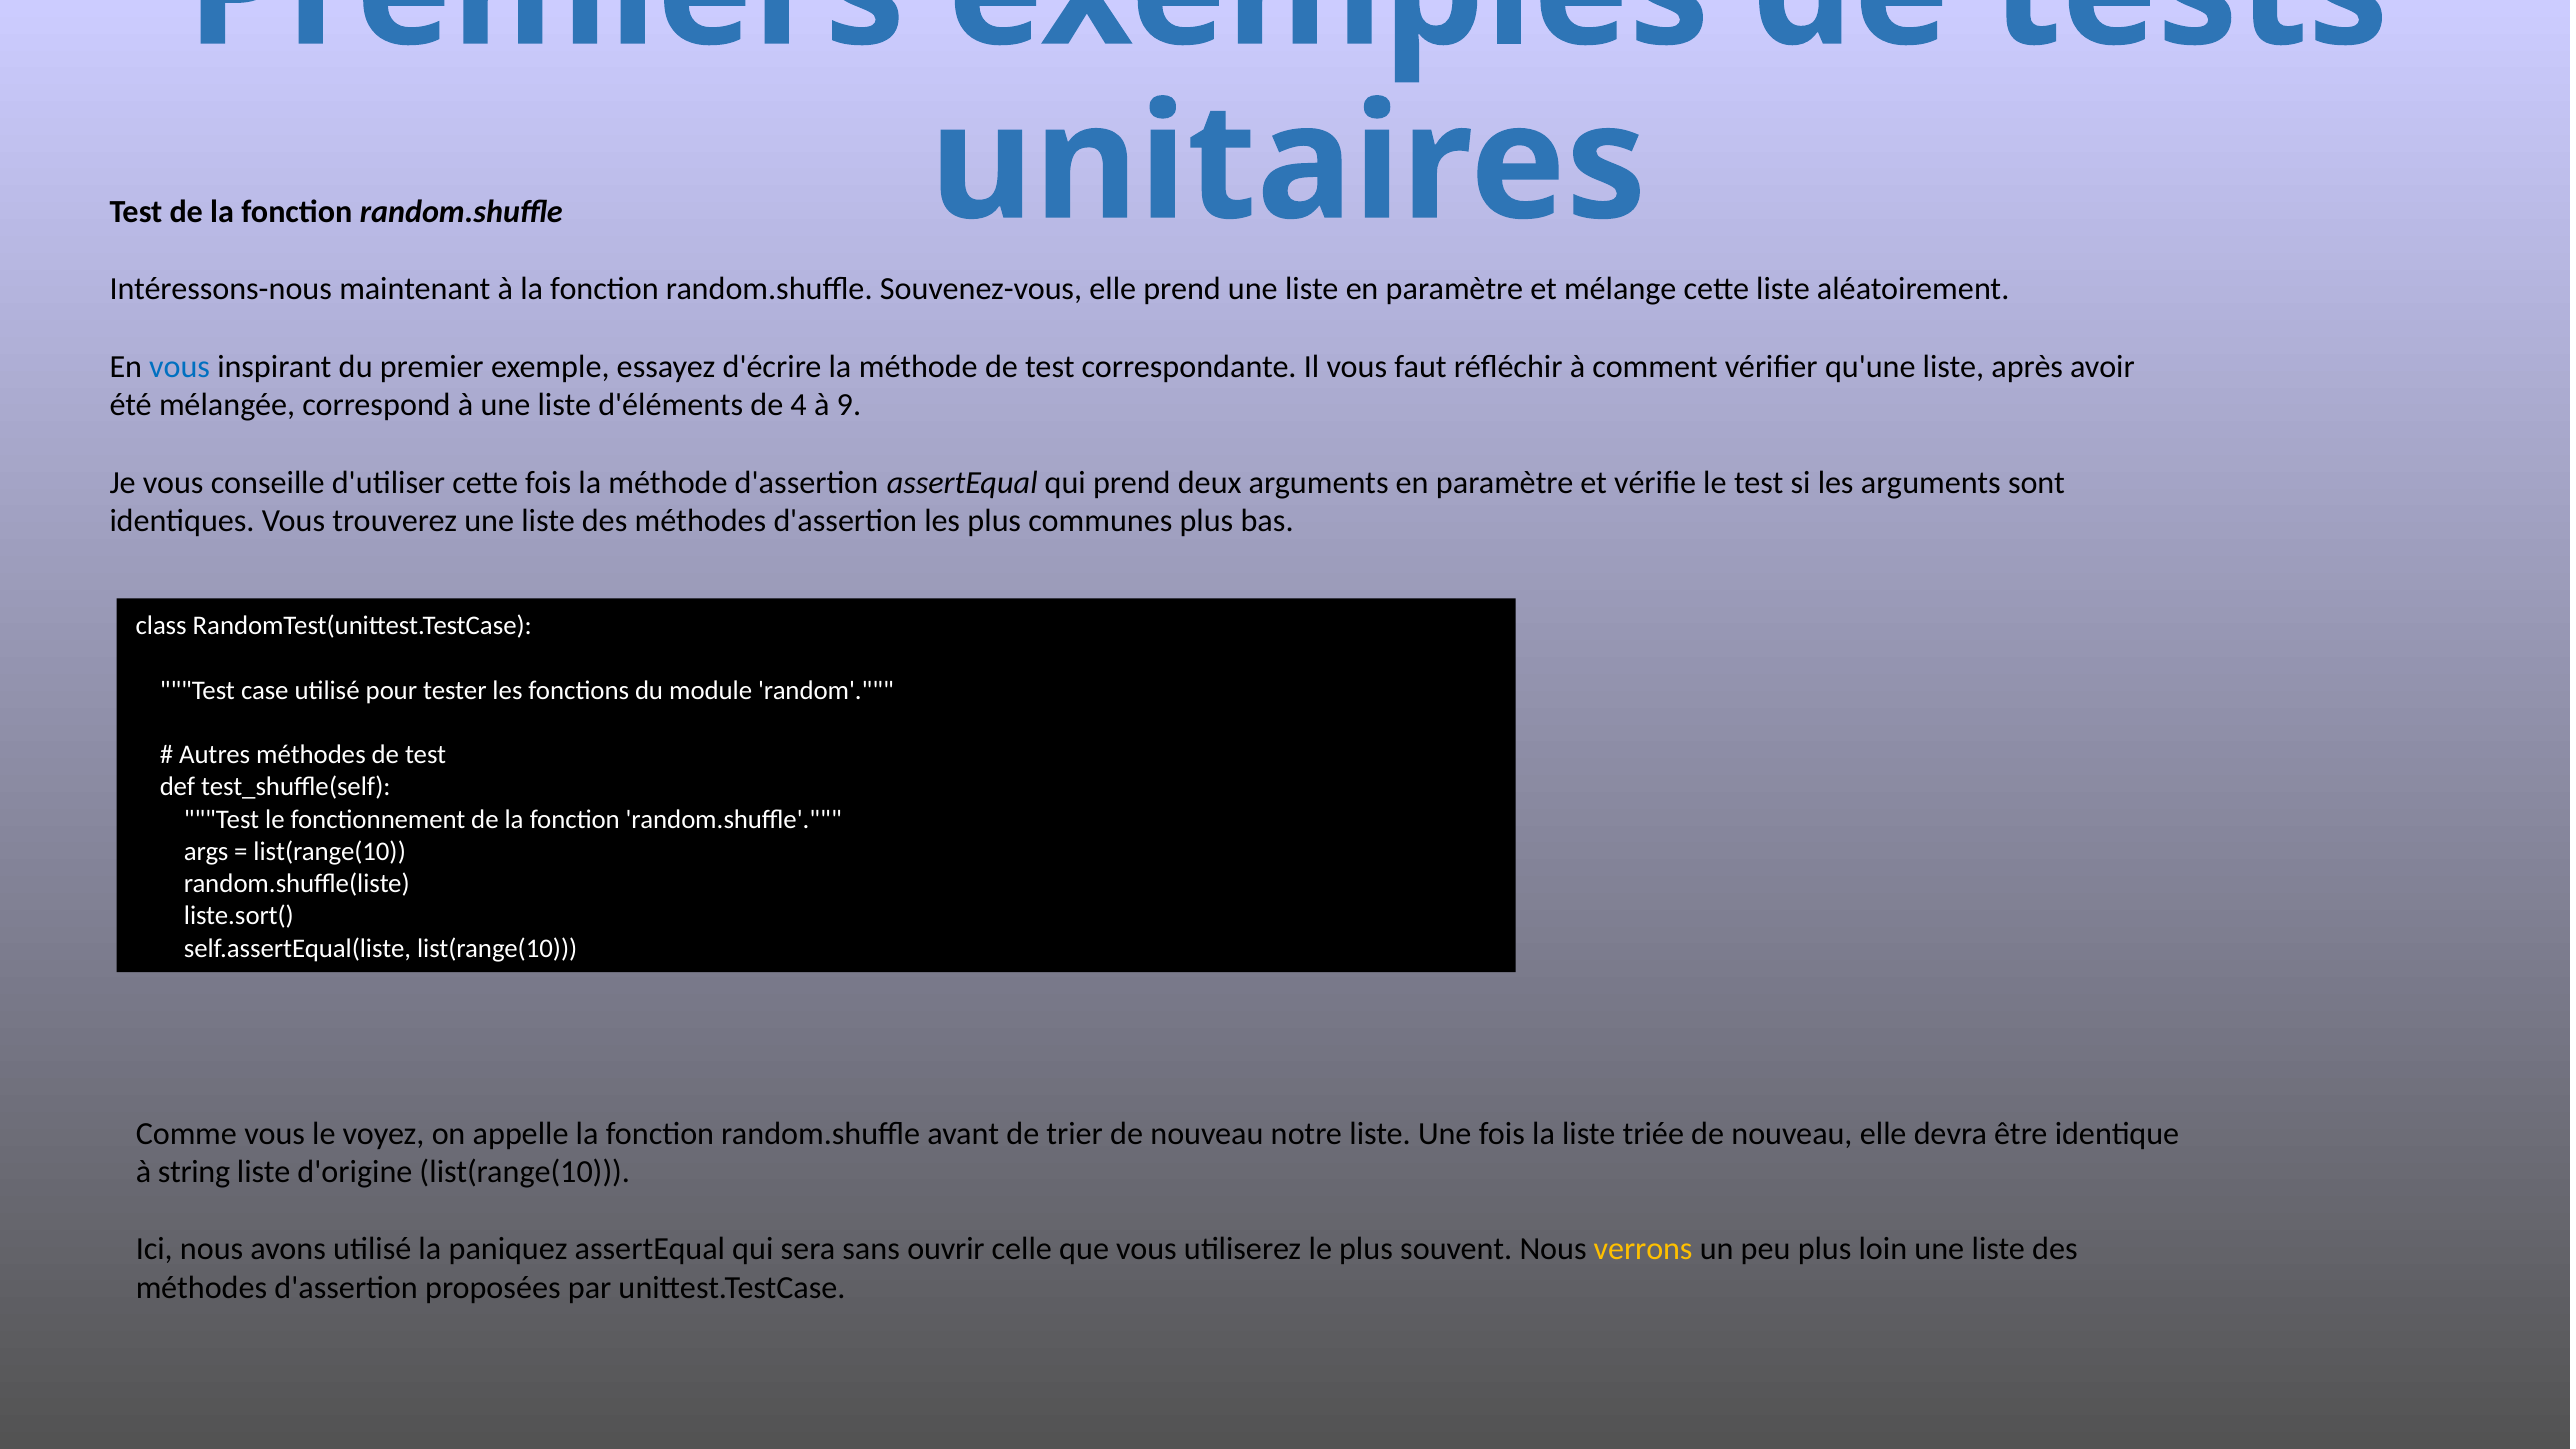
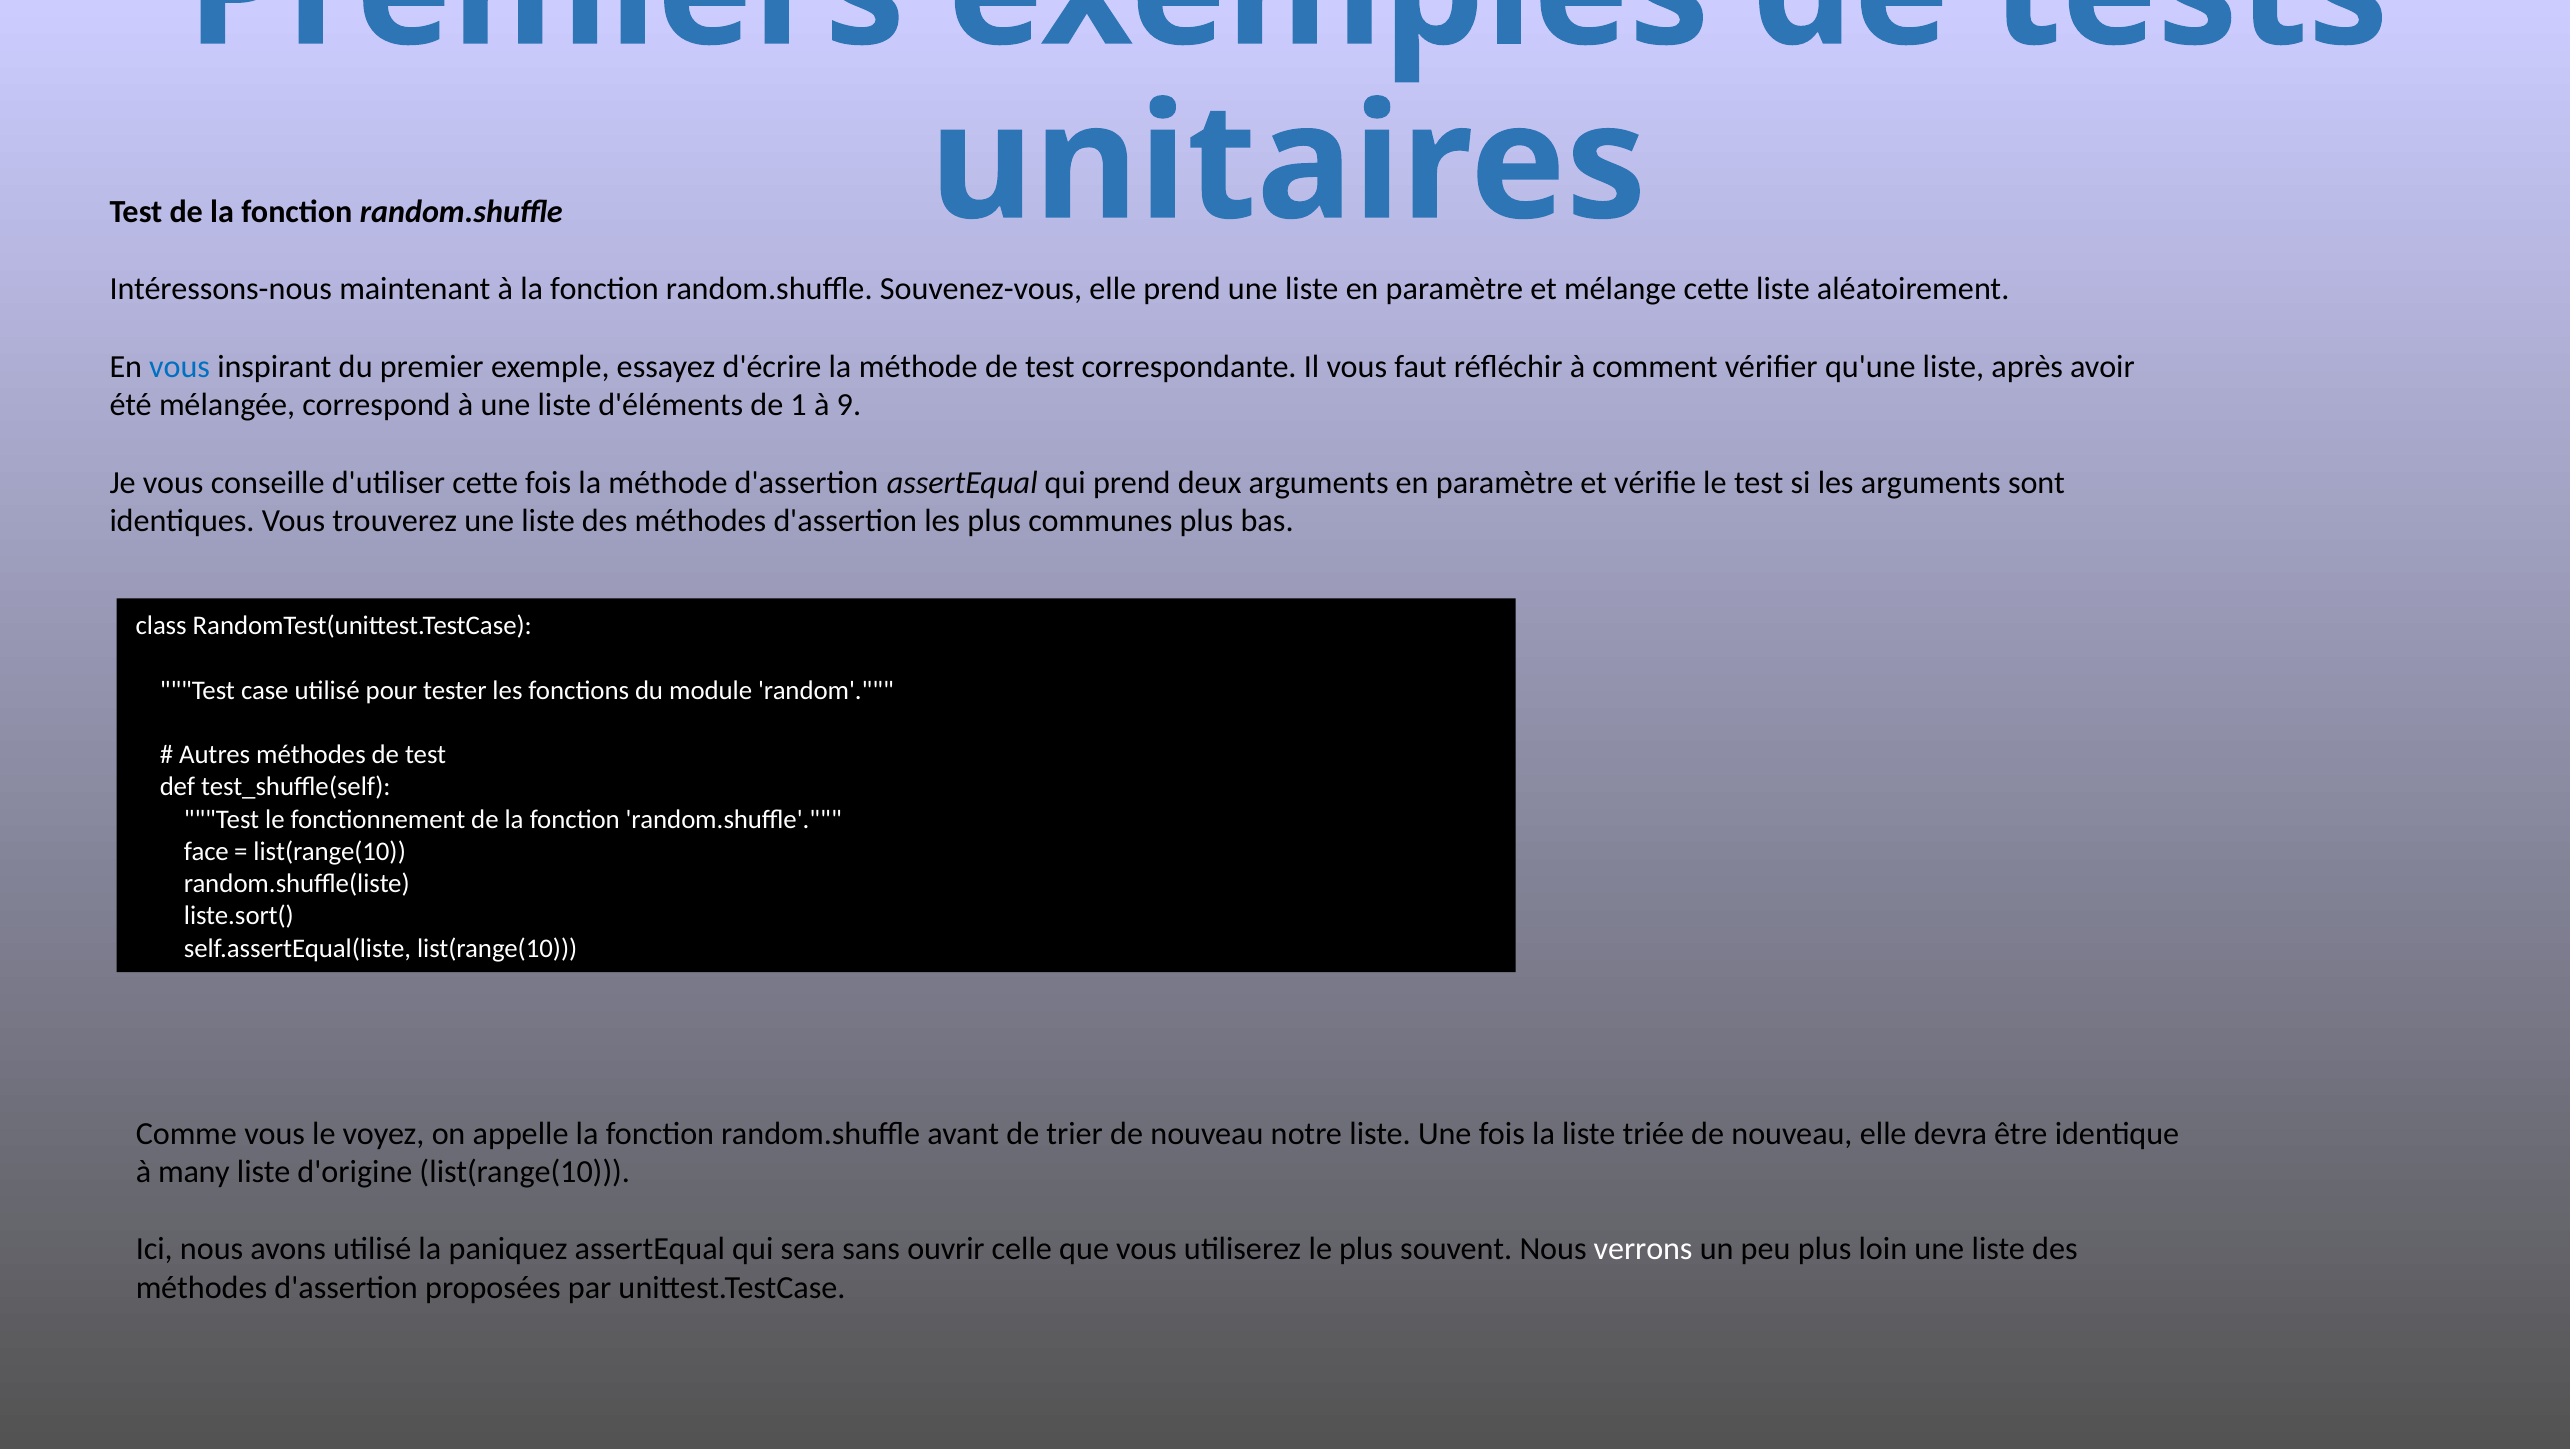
4: 4 -> 1 (799, 405)
args: args -> face (206, 852)
string: string -> many (194, 1172)
verrons colour: yellow -> white (1643, 1249)
